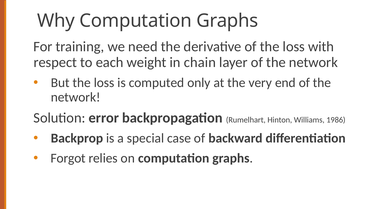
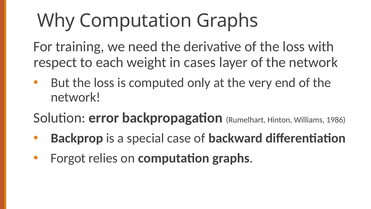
chain: chain -> cases (200, 62)
